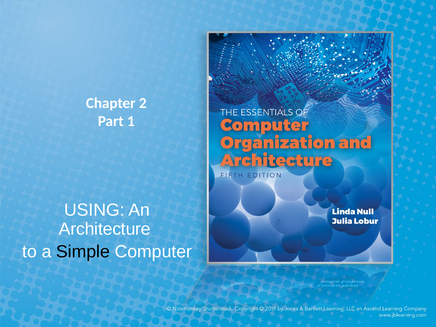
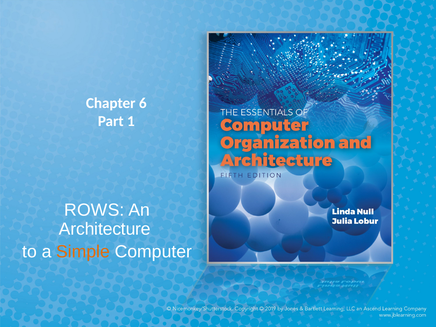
2: 2 -> 6 (143, 103)
USING: USING -> ROWS (94, 210)
Simple colour: black -> orange (83, 252)
